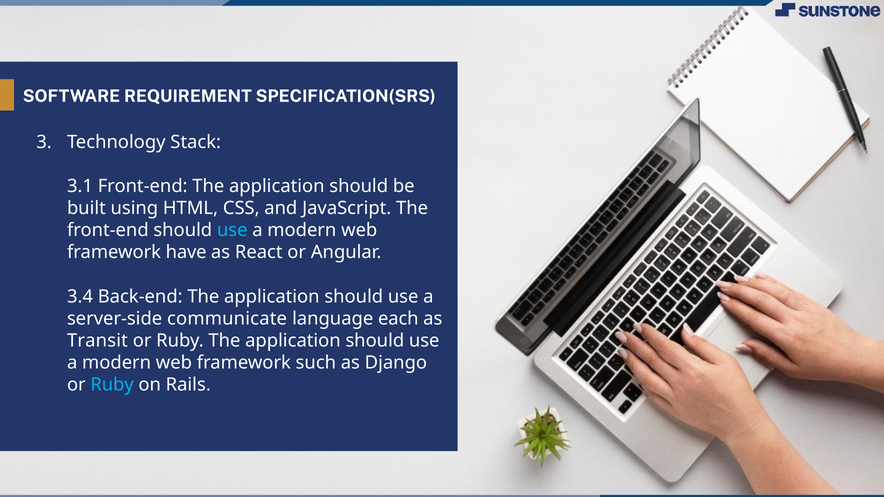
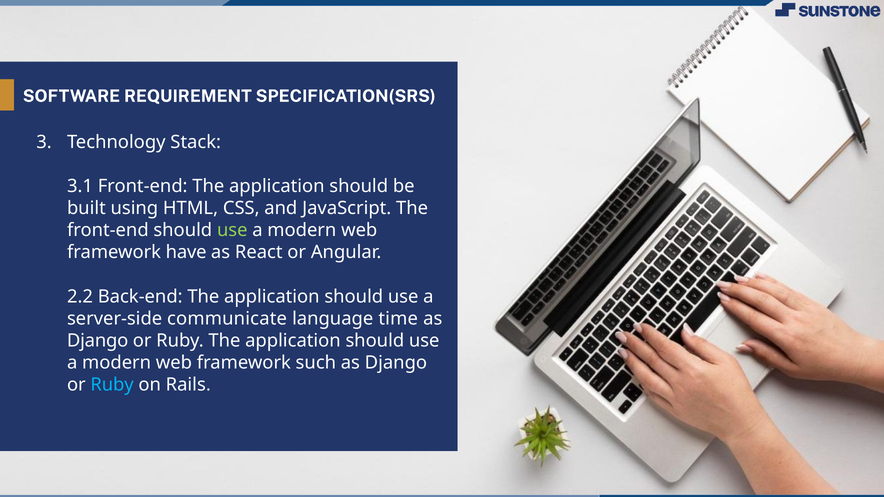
use colour: light blue -> light green (232, 230)
3.4: 3.4 -> 2.2 (80, 297)
each: each -> time (398, 319)
Transit: Transit -> Django (98, 341)
